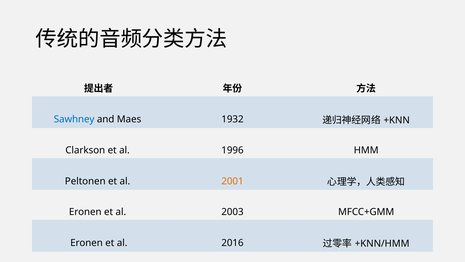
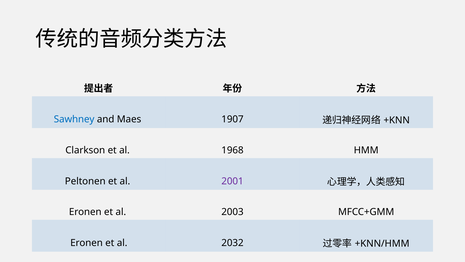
1932: 1932 -> 1907 (232, 119)
1996: 1996 -> 1968 (232, 150)
2001 colour: orange -> purple (232, 181)
2016: 2016 -> 2032 (232, 243)
